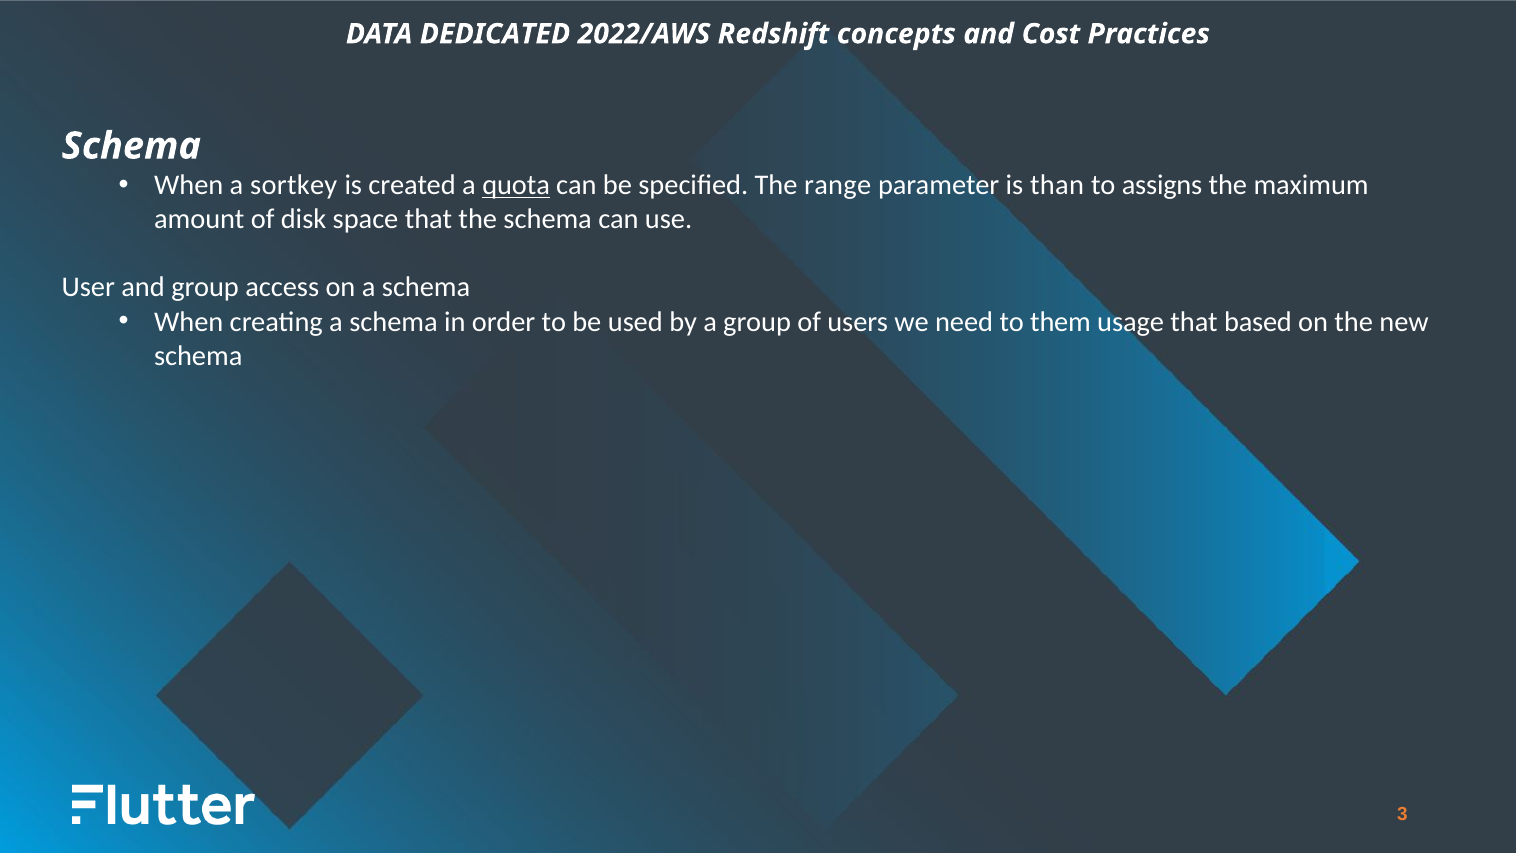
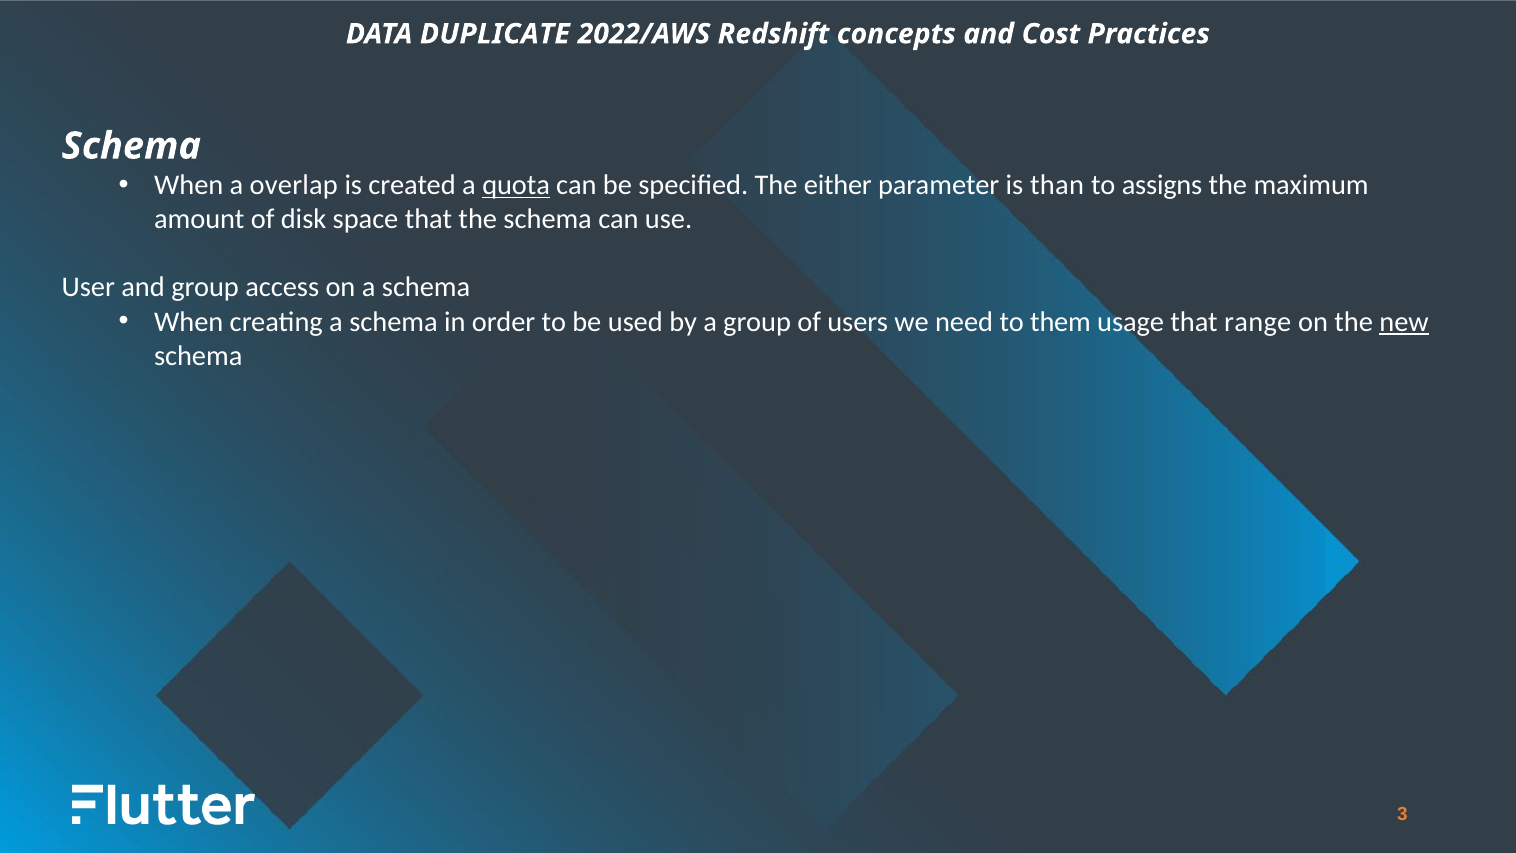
DEDICATED: DEDICATED -> DUPLICATE (495, 34)
sortkey: sortkey -> overlap (294, 185)
range: range -> either (838, 185)
based: based -> range (1258, 322)
new underline: none -> present (1404, 322)
